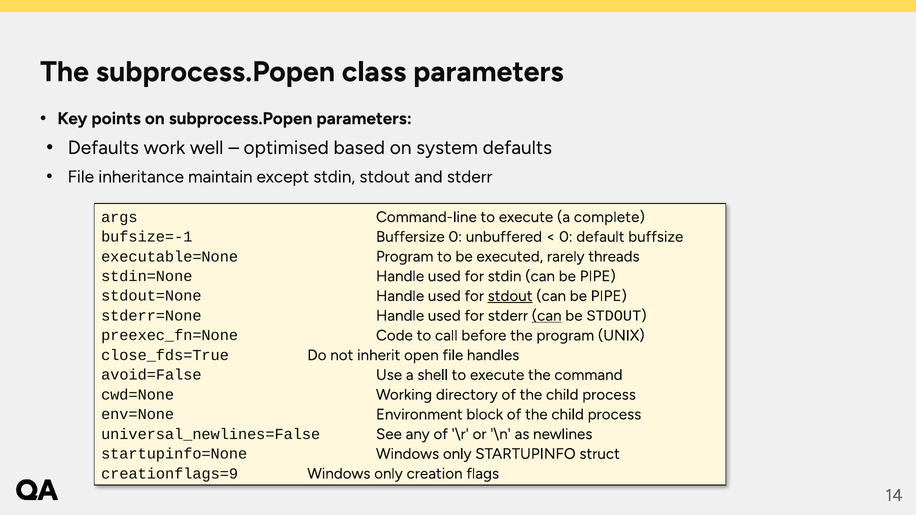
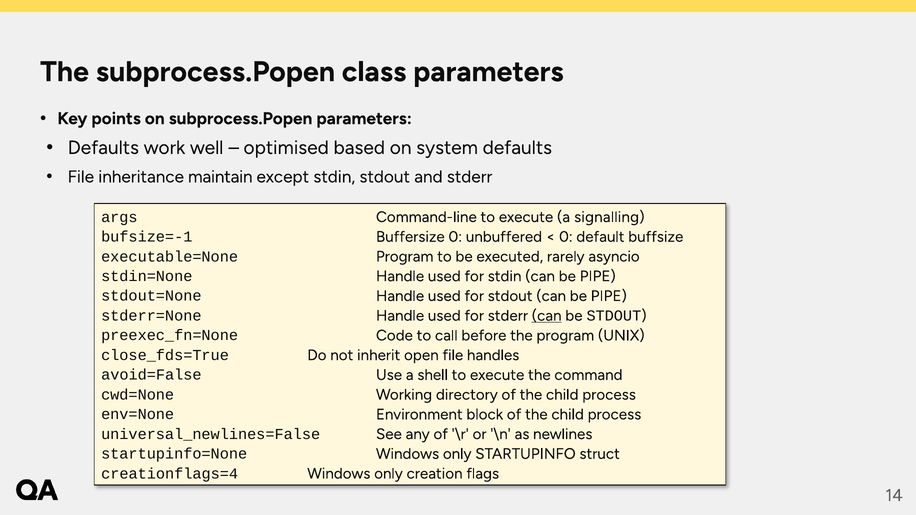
complete: complete -> signalling (609, 217)
threads: threads -> asyncio (614, 257)
stdout underline: present -> none (510, 296)
creationflags=9: creationflags=9 -> creationflags=4 (170, 474)
